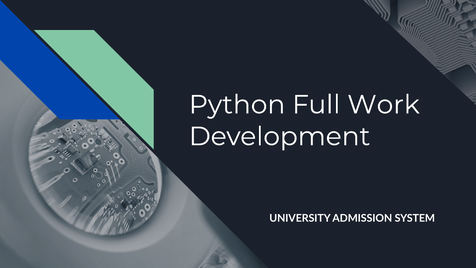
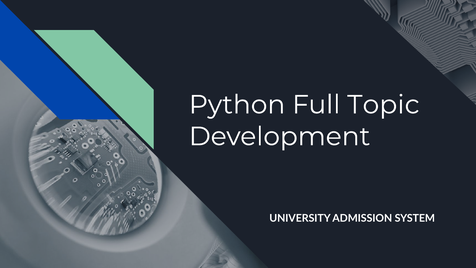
Work: Work -> Topic (383, 105)
